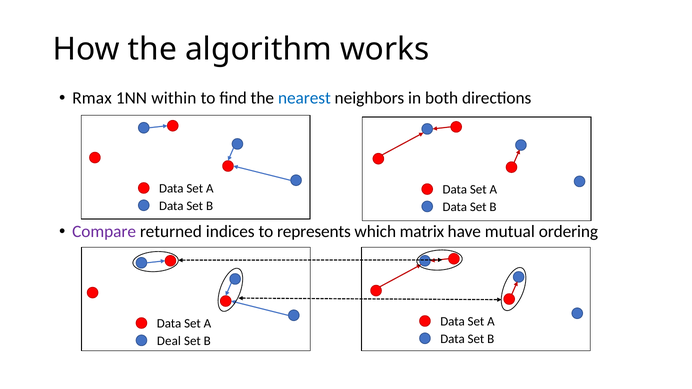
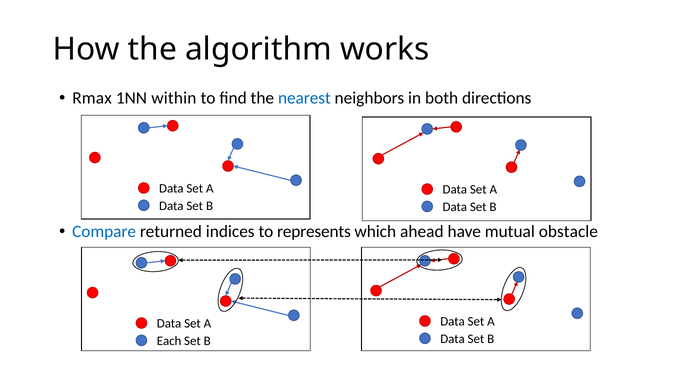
Compare colour: purple -> blue (104, 232)
matrix: matrix -> ahead (422, 232)
ordering: ordering -> obstacle (568, 232)
Deal: Deal -> Each (169, 341)
